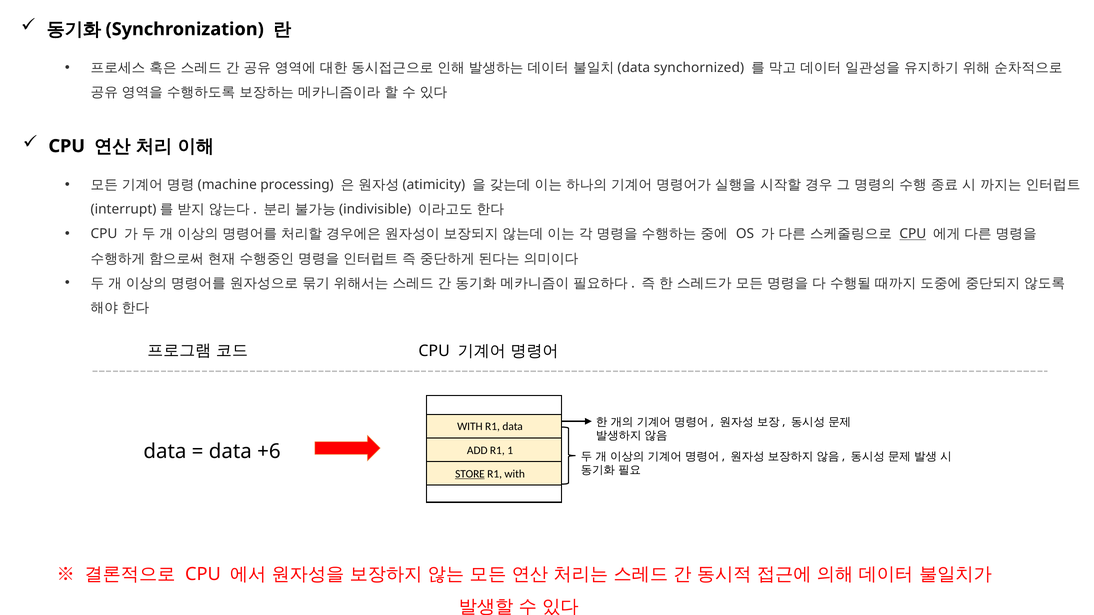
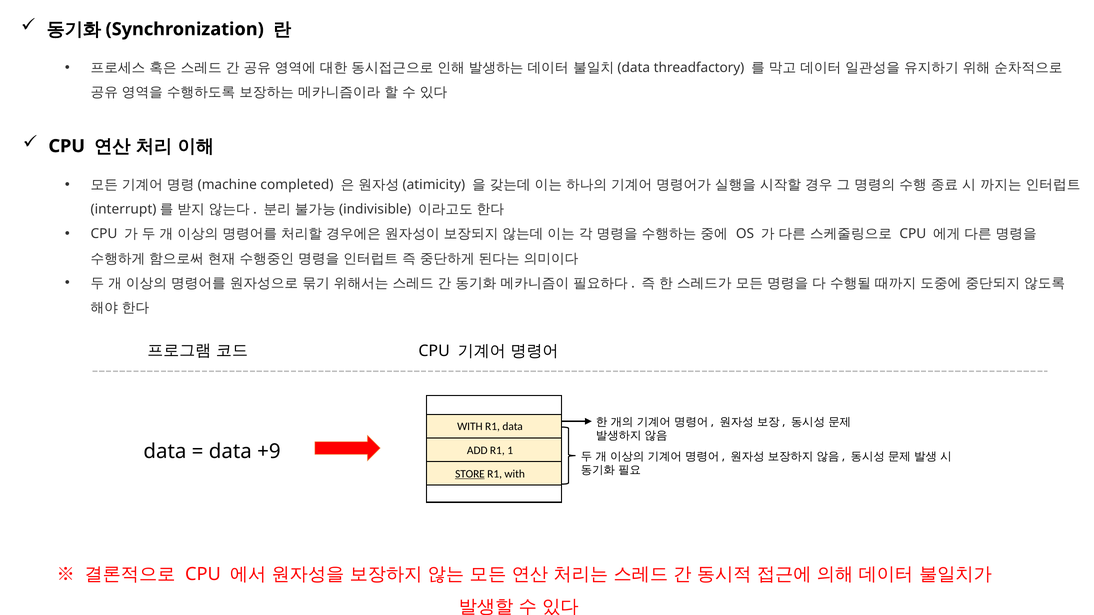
synchornized: synchornized -> threadfactory (699, 68)
processing: processing -> completed (297, 185)
CPU underline: present -> none (913, 234)
+6: +6 -> +9 (269, 452)
